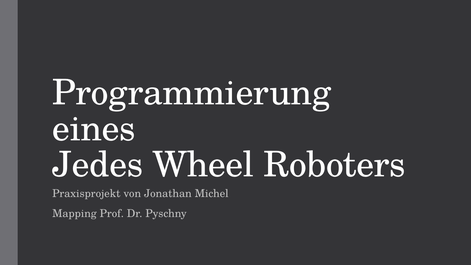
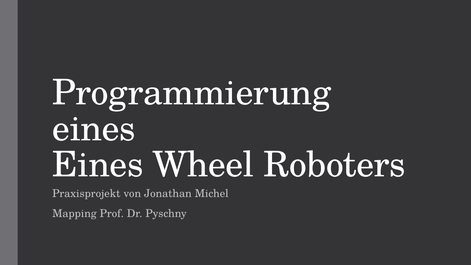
Jedes: Jedes -> Eines (98, 165)
